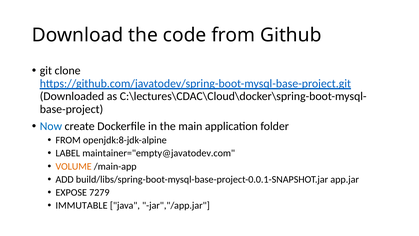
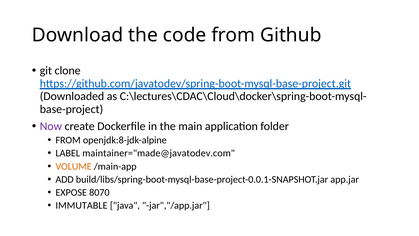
Now colour: blue -> purple (51, 126)
maintainer="empty@javatodev.com: maintainer="empty@javatodev.com -> maintainer="made@javatodev.com (159, 153)
7279: 7279 -> 8070 (99, 192)
